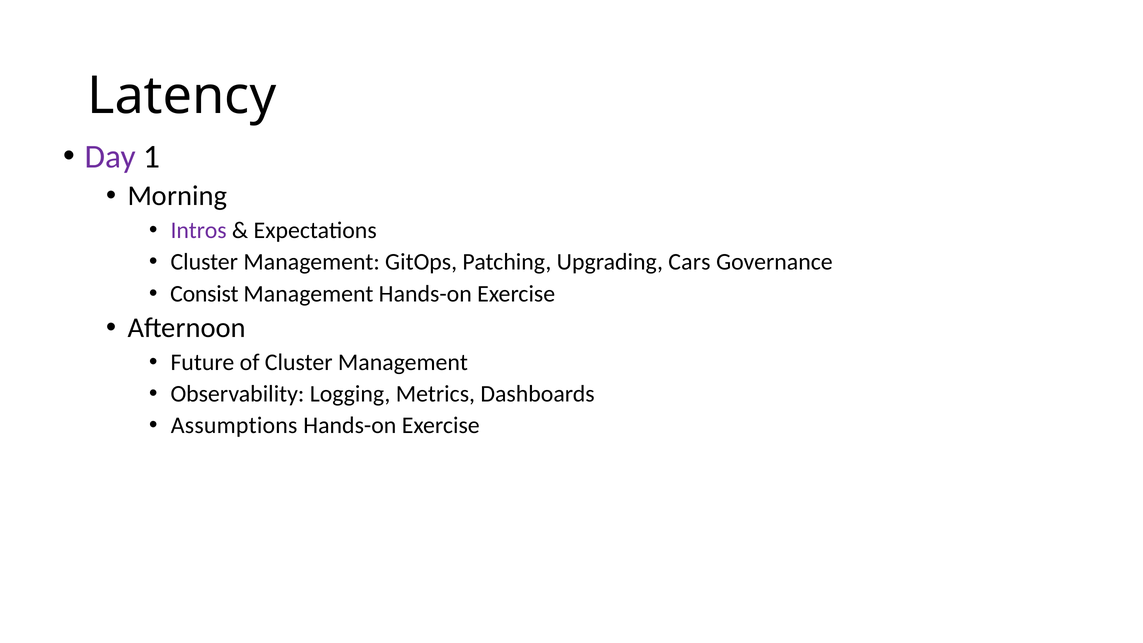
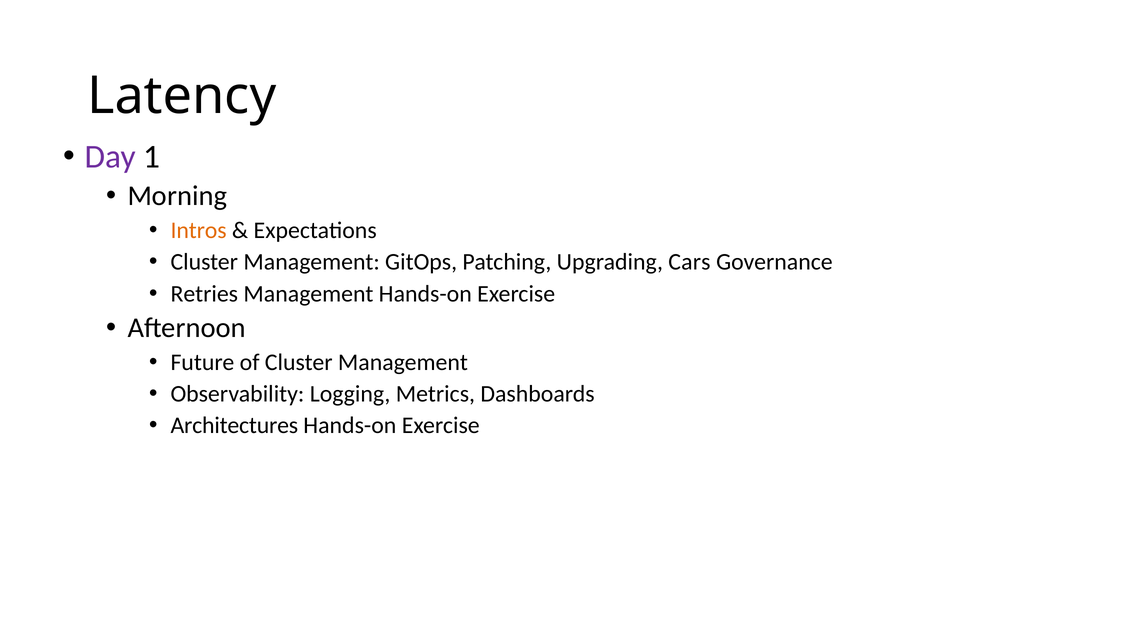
Intros colour: purple -> orange (199, 230)
Consist: Consist -> Retries (204, 294)
Assumptions: Assumptions -> Architectures (234, 425)
